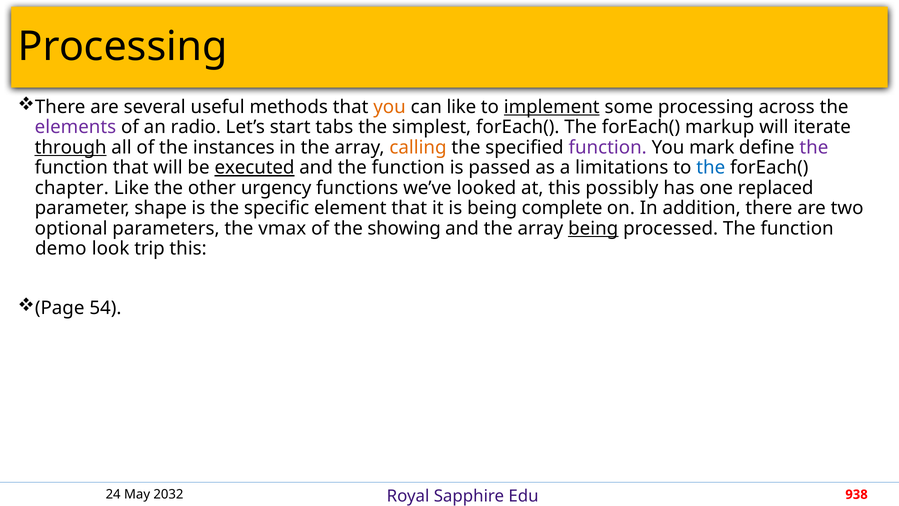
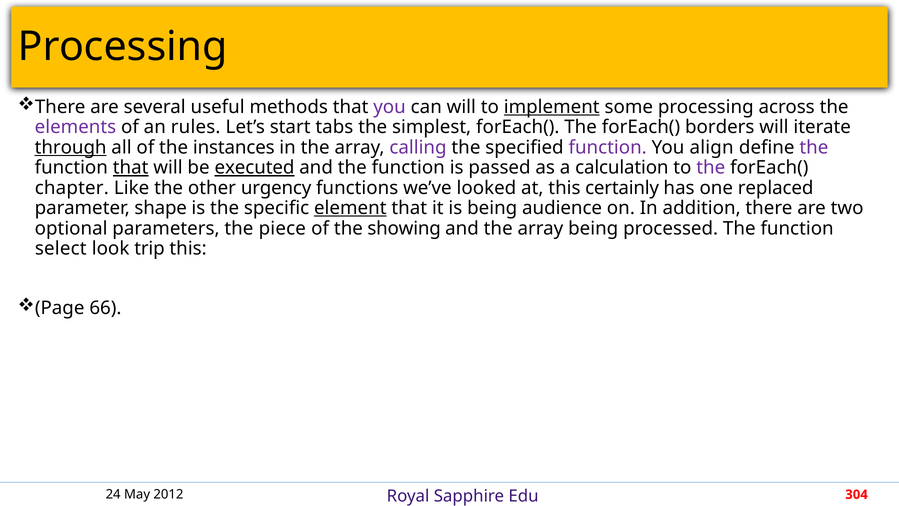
you colour: orange -> purple (390, 107)
can like: like -> will (461, 107)
radio: radio -> rules (196, 127)
markup: markup -> borders (720, 127)
calling colour: orange -> purple (418, 147)
mark: mark -> align (712, 147)
that underline: none -> present (131, 168)
limitations: limitations -> calculation (622, 168)
the colour: blue -> purple (711, 168)
possibly: possibly -> certainly (622, 188)
element underline: none -> present (350, 208)
complete: complete -> audience (562, 208)
vmax: vmax -> piece (282, 228)
being underline: present -> none (593, 228)
demo: demo -> select (61, 248)
54: 54 -> 66 (105, 308)
2032: 2032 -> 2012 (168, 494)
938: 938 -> 304 (857, 494)
